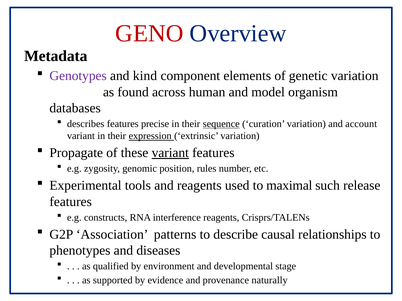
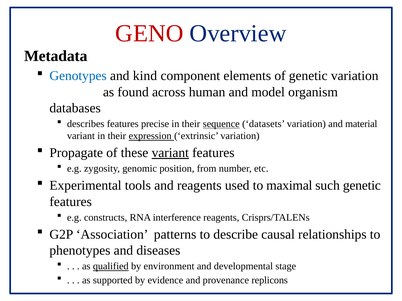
Genotypes colour: purple -> blue (78, 76)
curation: curation -> datasets (264, 124)
account: account -> material (361, 124)
rules: rules -> from (207, 169)
such release: release -> genetic (362, 186)
qualified underline: none -> present (111, 267)
naturally: naturally -> replicons (270, 281)
